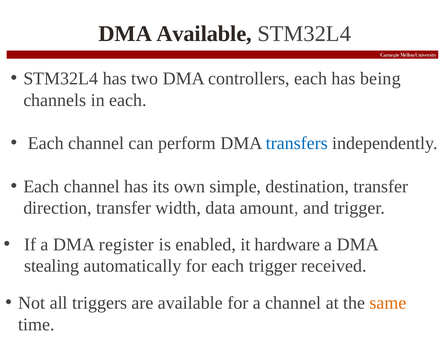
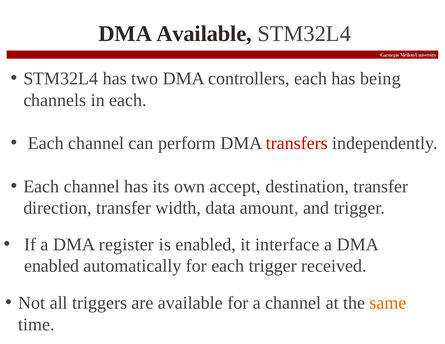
transfers colour: blue -> red (297, 143)
simple: simple -> accept (235, 186)
hardware: hardware -> interface (287, 244)
stealing: stealing -> enabled (52, 266)
